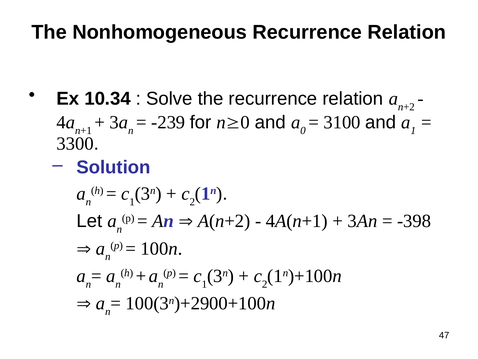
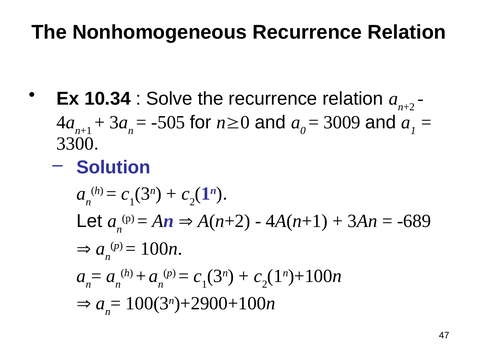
-239: -239 -> -505 (168, 122)
3100: 3100 -> 3009 (342, 122)
-398: -398 -> -689 (414, 221)
